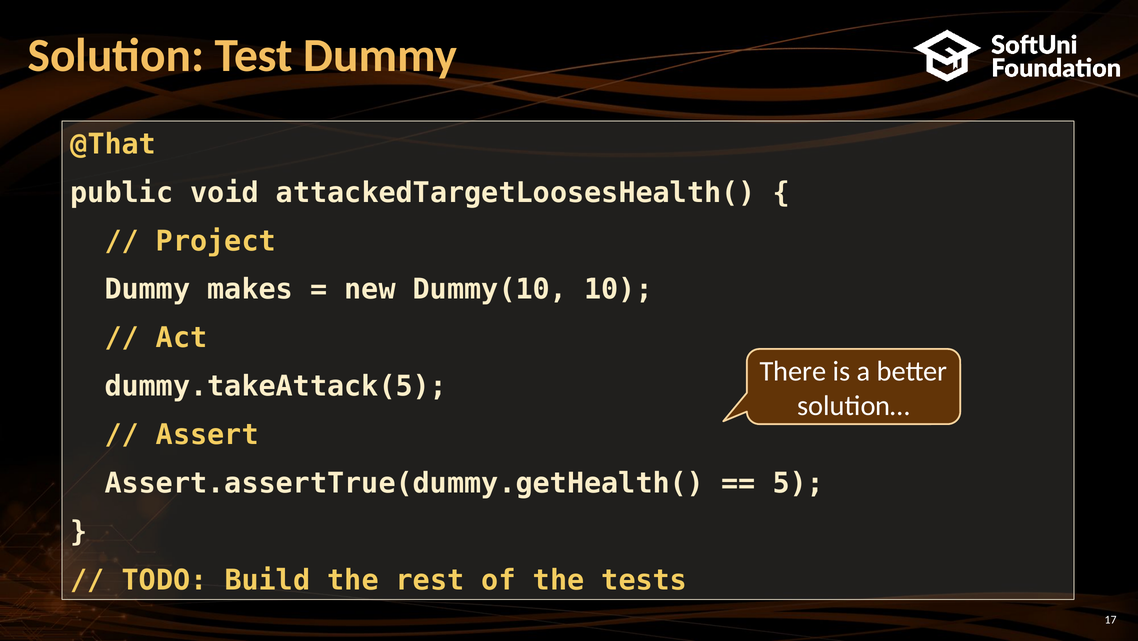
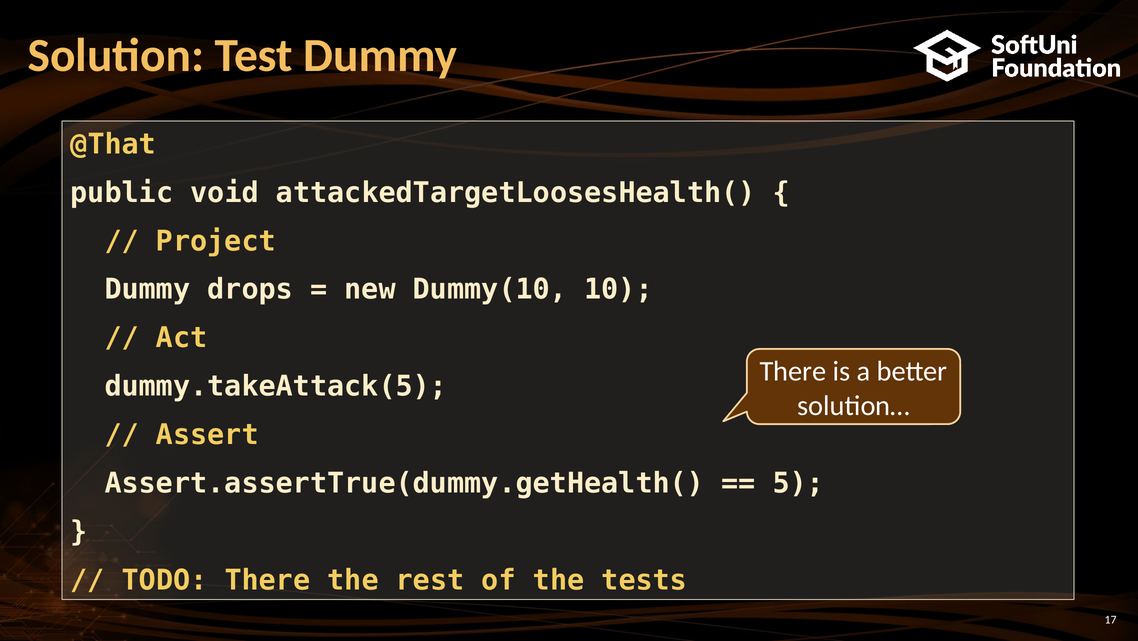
makes: makes -> drops (250, 289)
TODO Build: Build -> There (267, 579)
